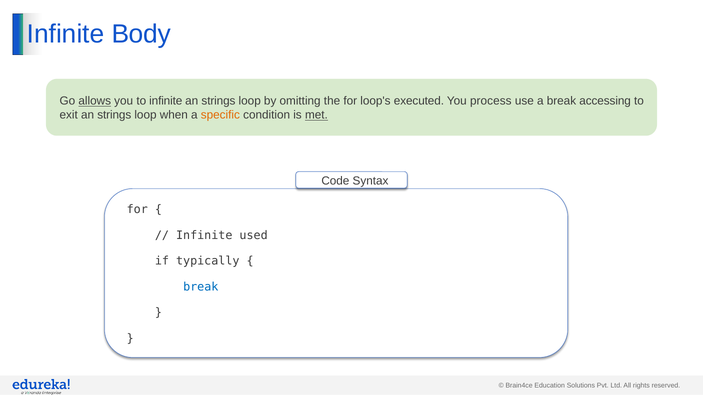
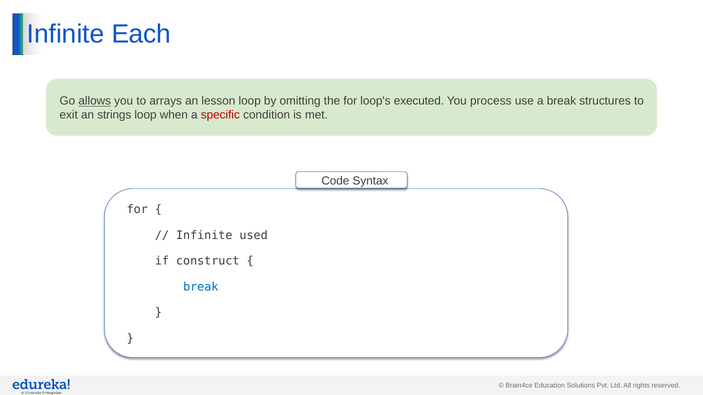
Body: Body -> Each (141, 34)
to infinite: infinite -> arrays (166, 101)
strings: strings -> lesson (218, 101)
accessing: accessing -> structures (605, 101)
specific colour: orange -> red (220, 115)
met underline: present -> none (316, 115)
typically: typically -> construct (208, 261)
